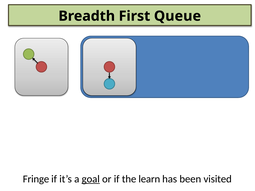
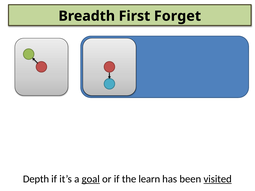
Queue: Queue -> Forget (177, 16)
Fringe: Fringe -> Depth (36, 179)
visited underline: none -> present (218, 179)
